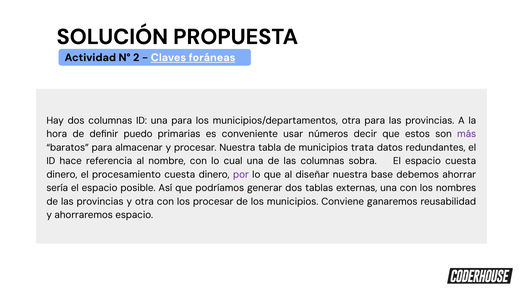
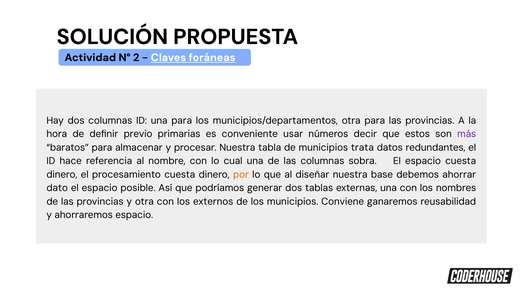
puedo: puedo -> previo (138, 134)
por colour: purple -> orange (241, 175)
sería: sería -> dato (57, 188)
los procesar: procesar -> externos (213, 202)
